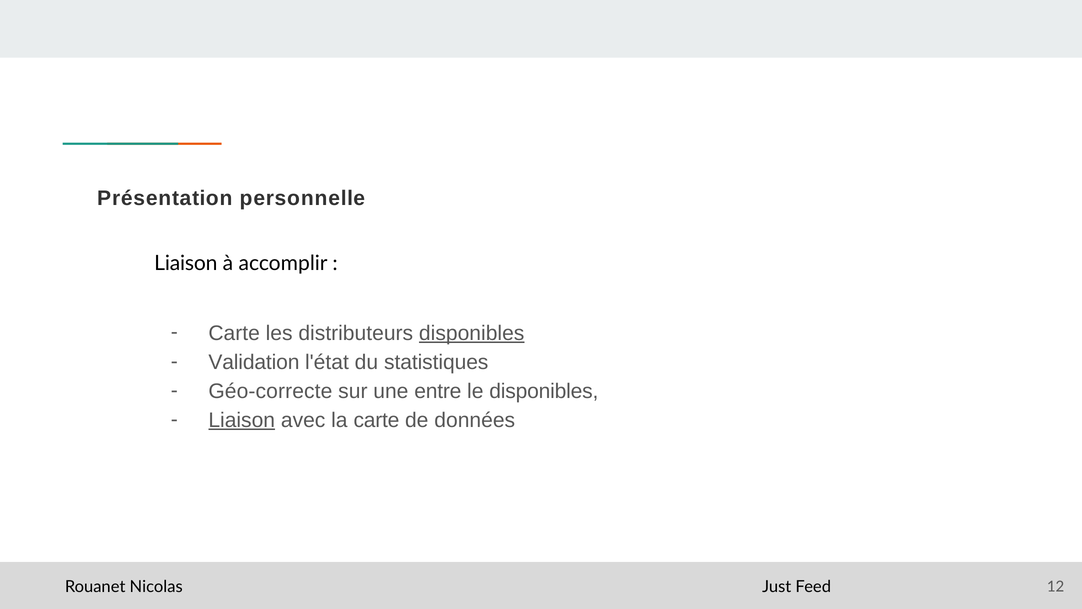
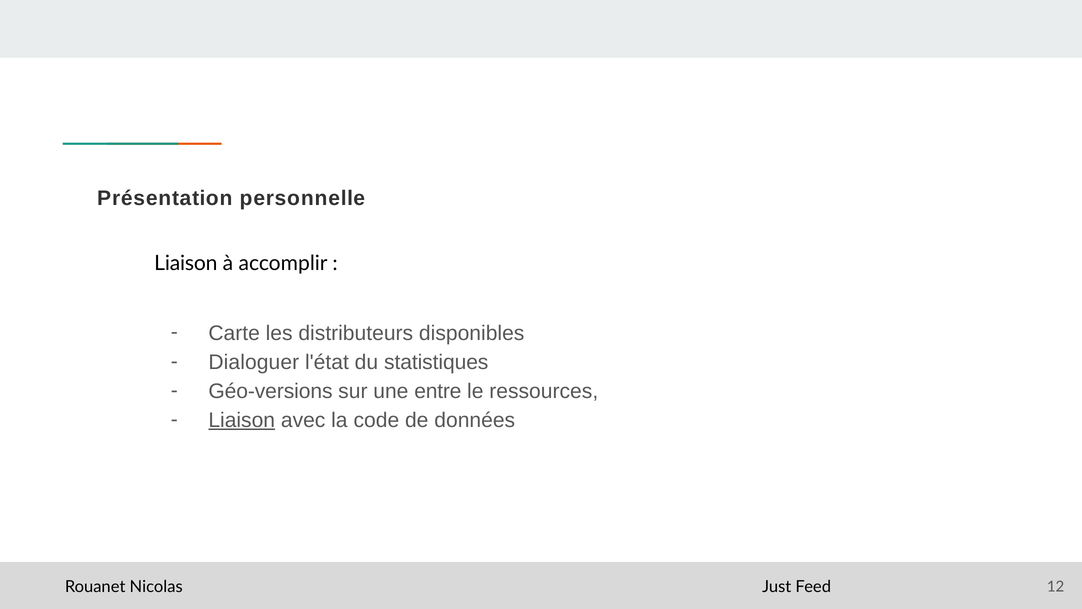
disponibles underline: present -> none (472, 333)
Validation: Validation -> Dialoguer (254, 362)
Géo-correcte: Géo-correcte -> Géo-versions (270, 391)
le disponibles: disponibles -> ressources (544, 391)
la carte: carte -> code (376, 420)
